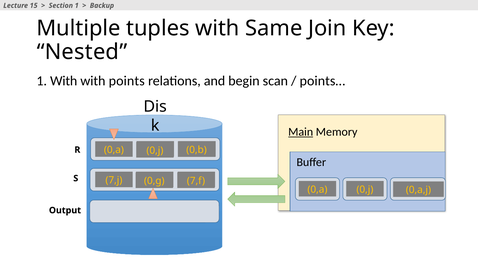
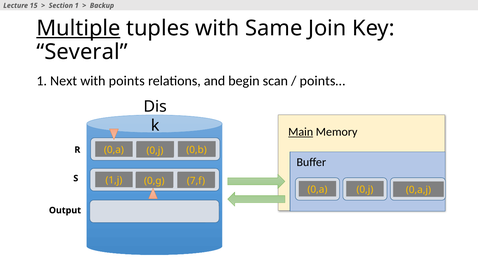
Multiple underline: none -> present (78, 28)
Nested: Nested -> Several (82, 52)
1 With: With -> Next (64, 81)
7,j: 7,j -> 1,j (114, 180)
